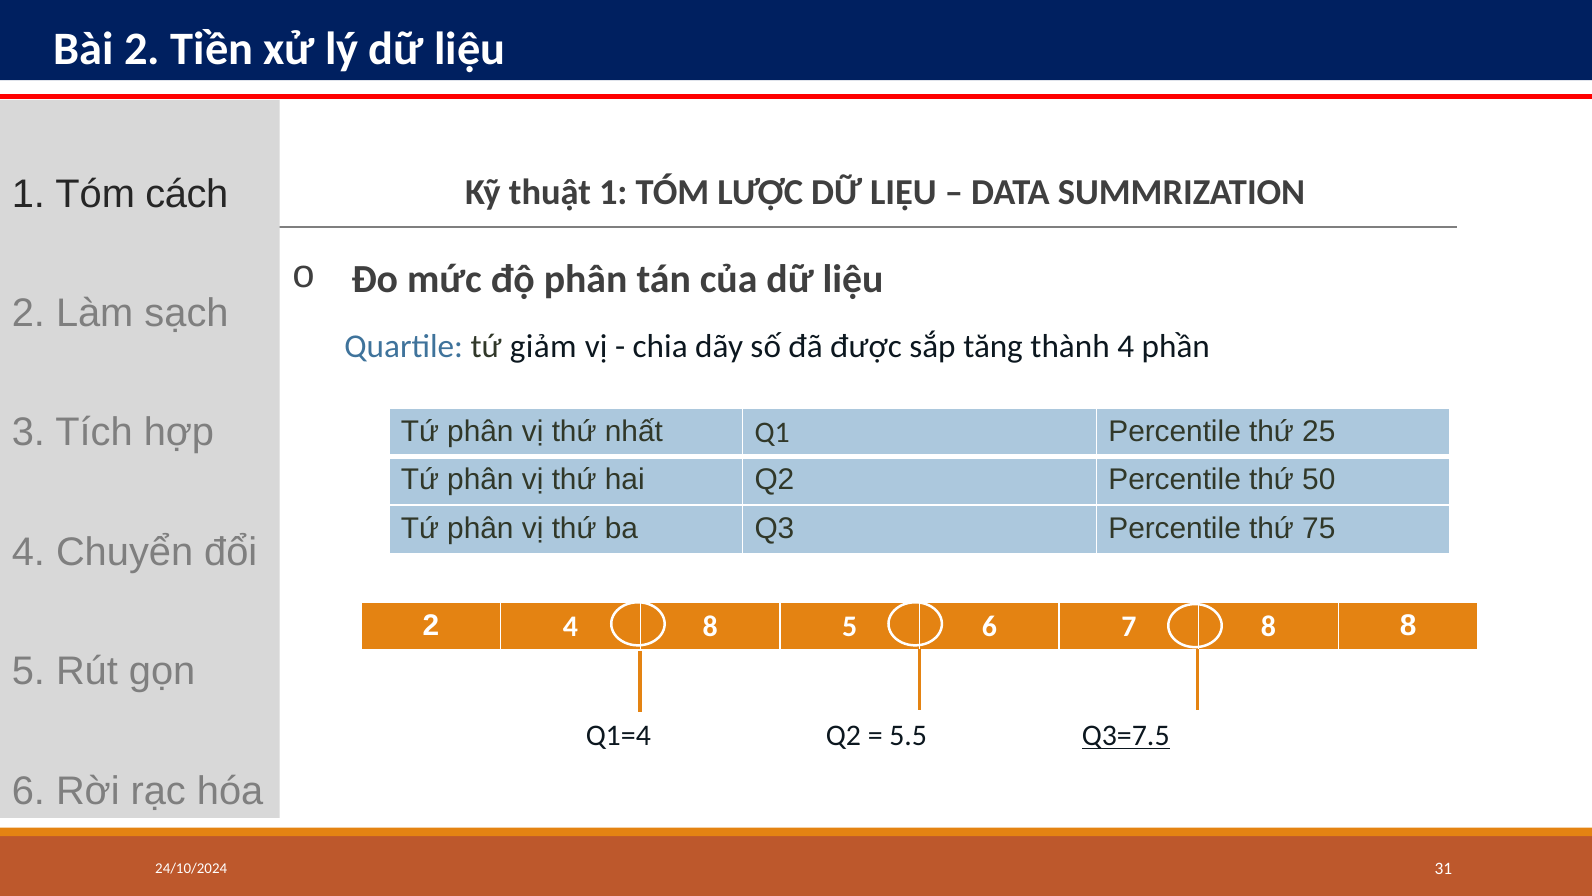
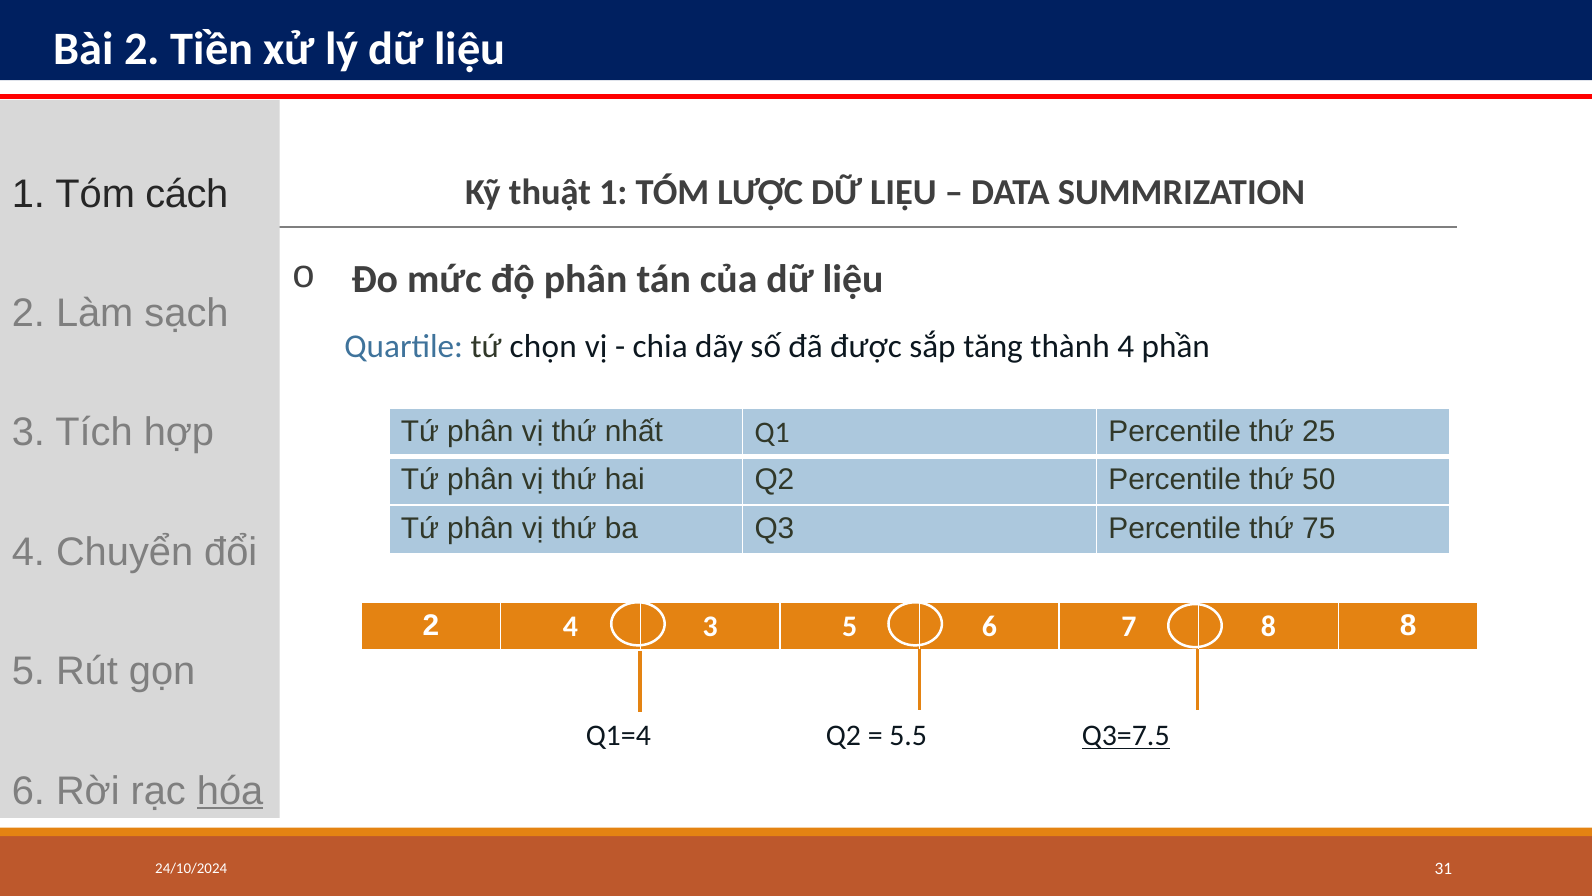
giảm: giảm -> chọn (543, 347)
4 8: 8 -> 3 (710, 627)
hóa underline: none -> present (230, 790)
